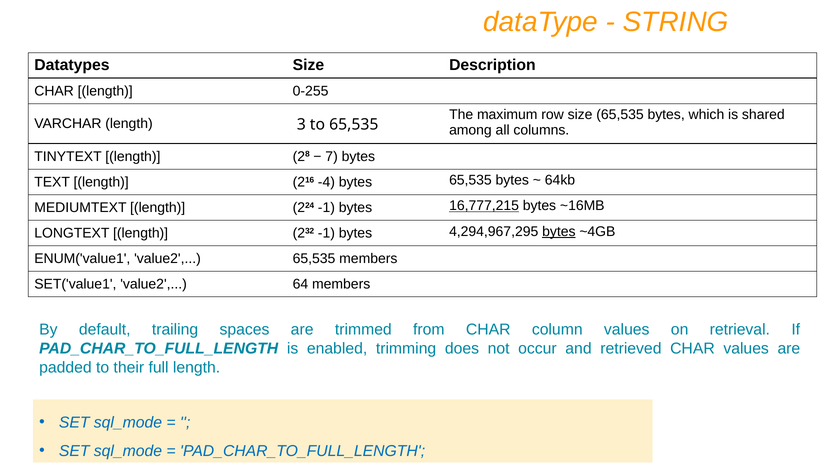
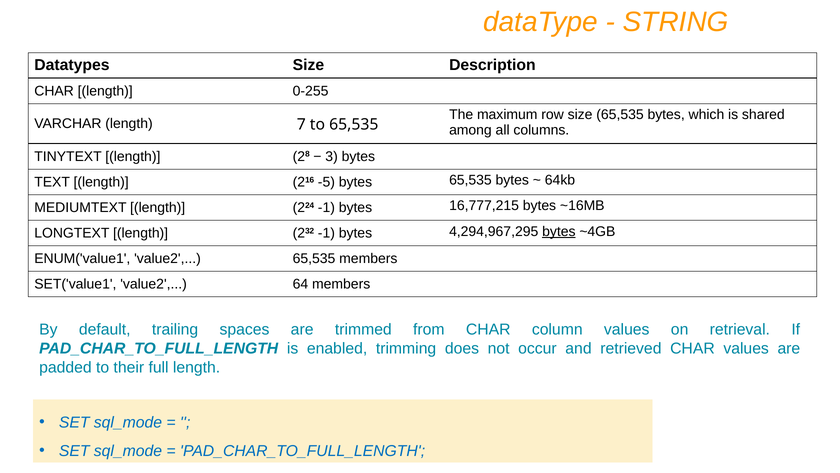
3: 3 -> 7 (301, 124)
7: 7 -> 3 (332, 156)
-4: -4 -> -5 (326, 182)
16,777,215 underline: present -> none (484, 206)
